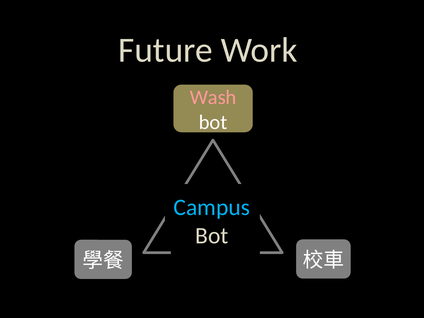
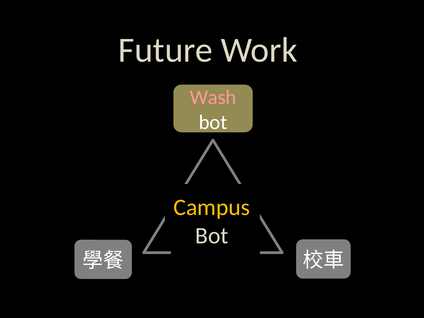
Campus colour: light blue -> yellow (212, 207)
